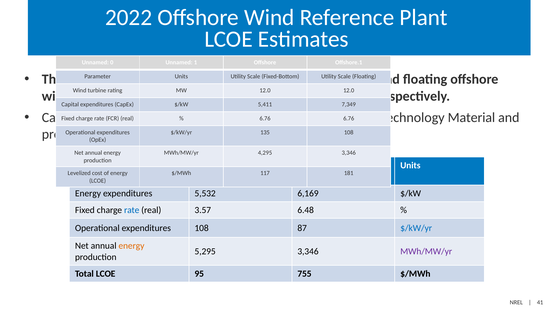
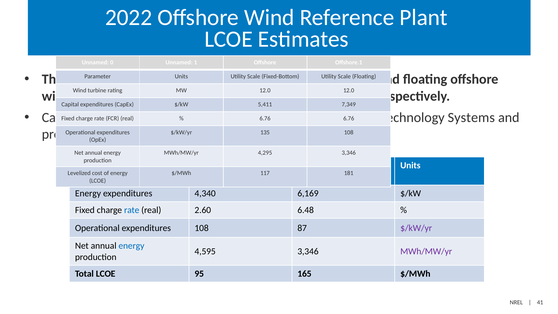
Material: Material -> Systems (471, 117)
5,532: 5,532 -> 4,340 (205, 193)
3.57: 3.57 -> 2.60 (203, 210)
$/kW/yr colour: blue -> purple (416, 228)
energy colour: orange -> blue (131, 246)
5,295: 5,295 -> 4,595 (205, 251)
755: 755 -> 165 (304, 274)
